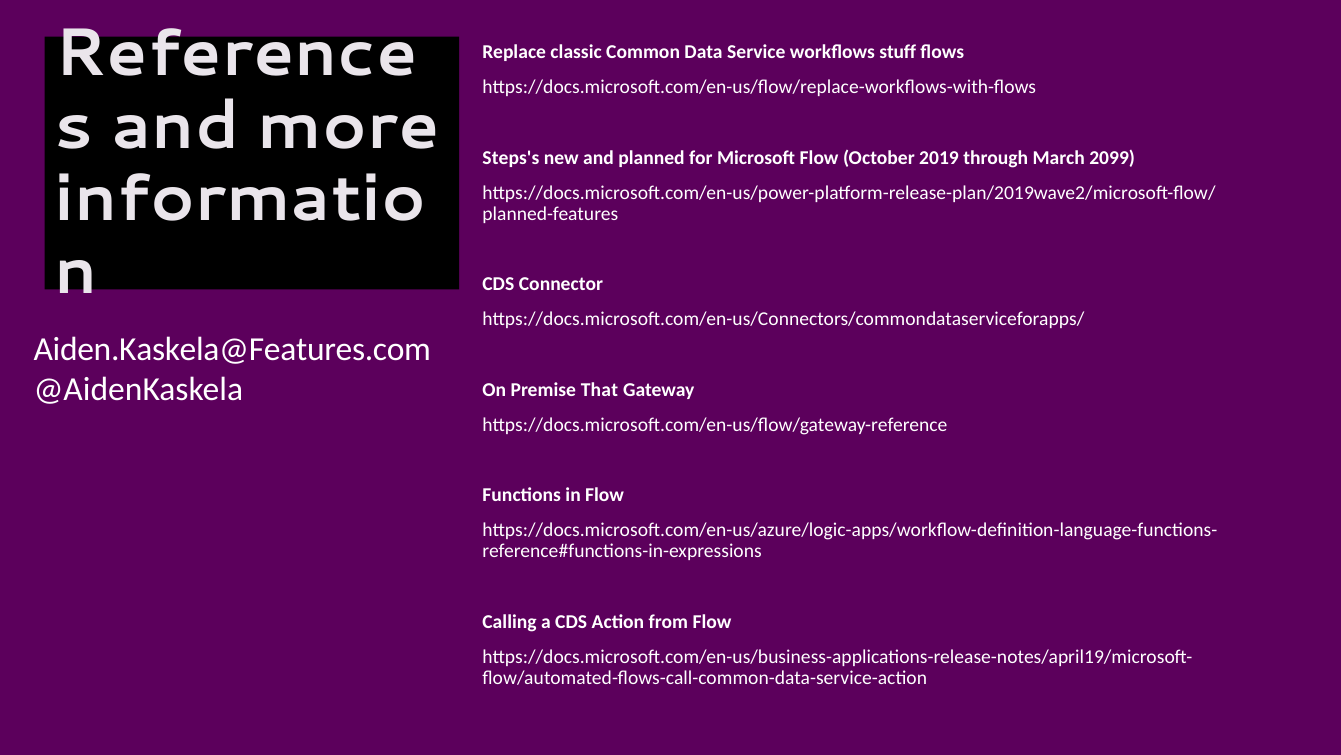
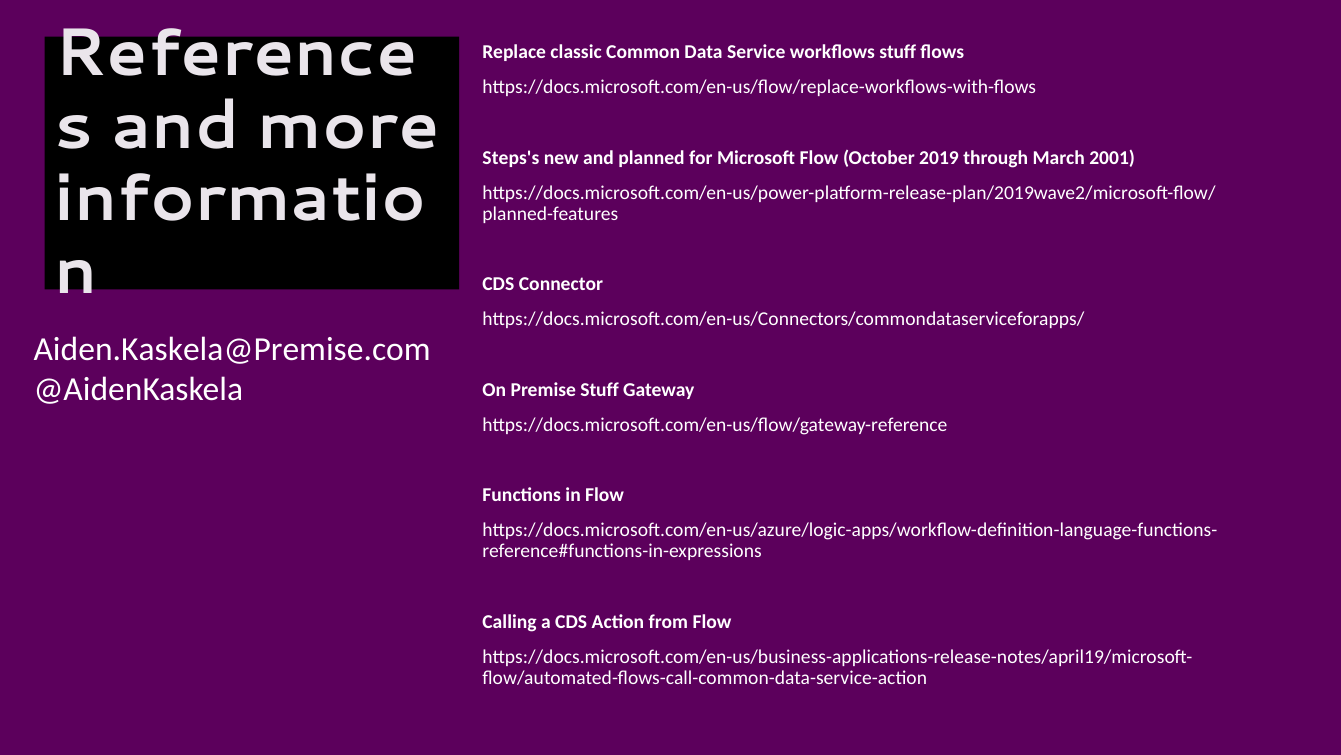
2099: 2099 -> 2001 (1112, 157)
Aiden.Kaskela@Features.com: Aiden.Kaskela@Features.com -> Aiden.Kaskela@Premise.com (232, 349)
Premise That: That -> Stuff (600, 389)
